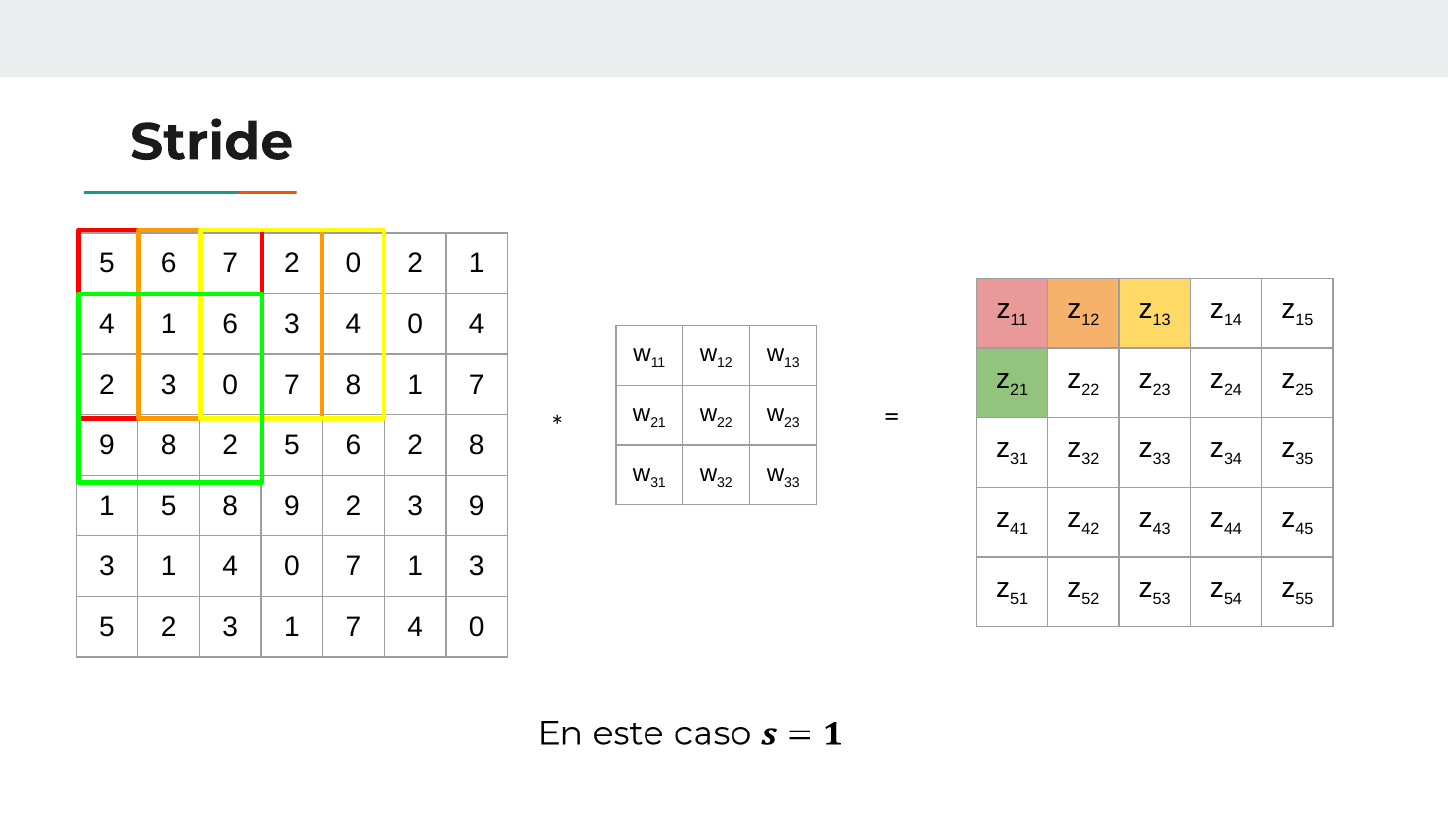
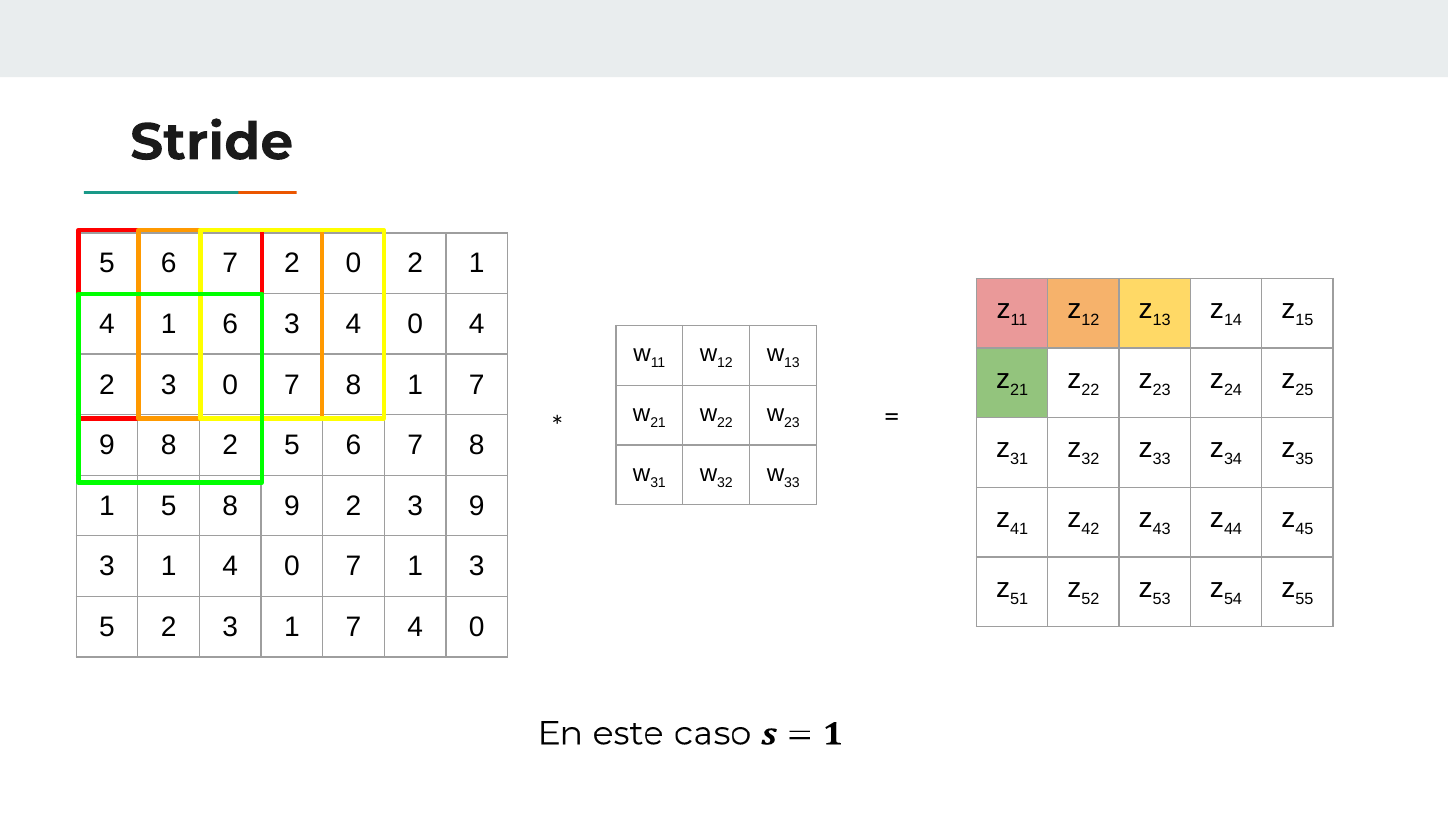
2 5 6 2: 2 -> 7 (415, 445)
